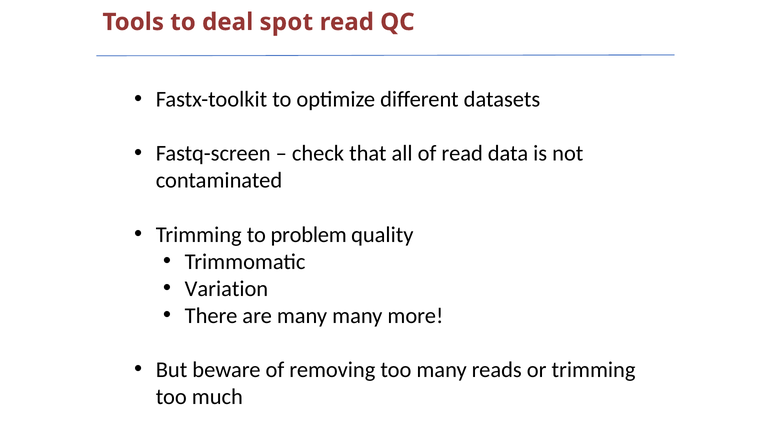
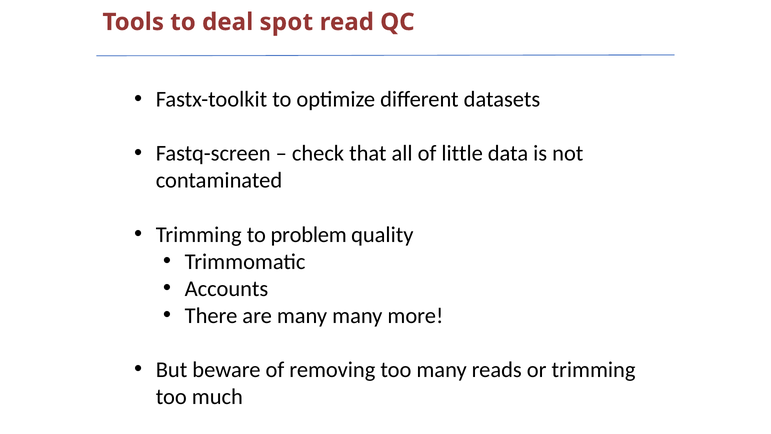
of read: read -> little (462, 153)
Variation: Variation -> Accounts (226, 288)
